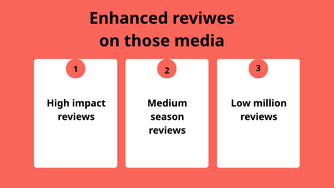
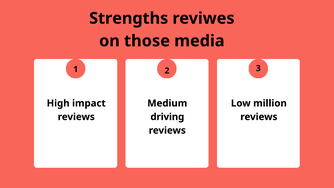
Enhanced: Enhanced -> Strengths (129, 18)
season: season -> driving (167, 117)
